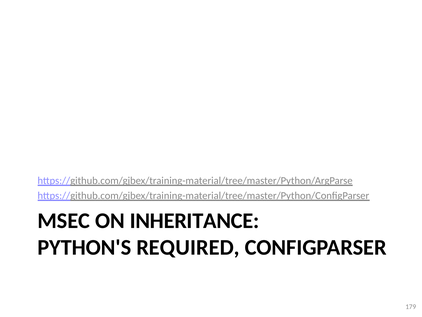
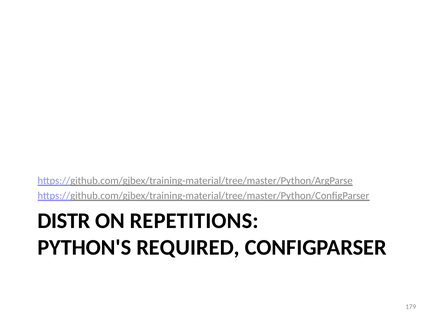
MSEC: MSEC -> DISTR (64, 220)
INHERITANCE: INHERITANCE -> REPETITIONS (194, 220)
